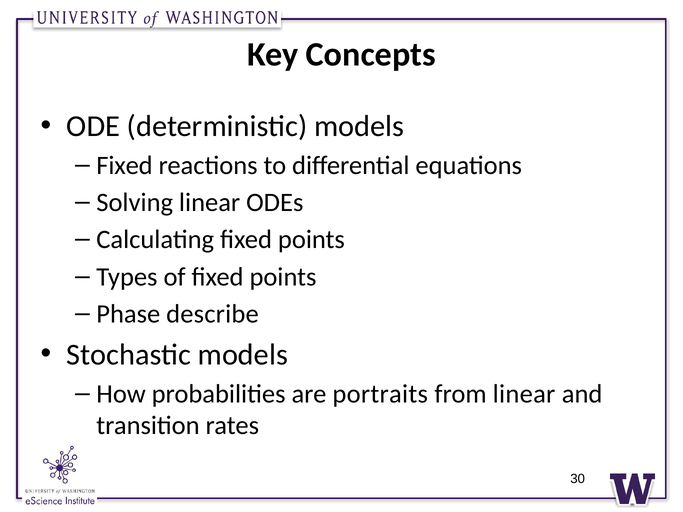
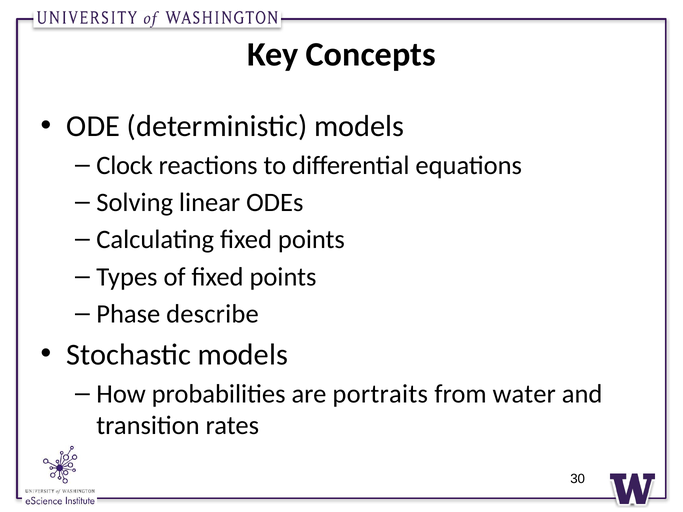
Fixed: Fixed -> Clock (125, 165)
from linear: linear -> water (524, 394)
